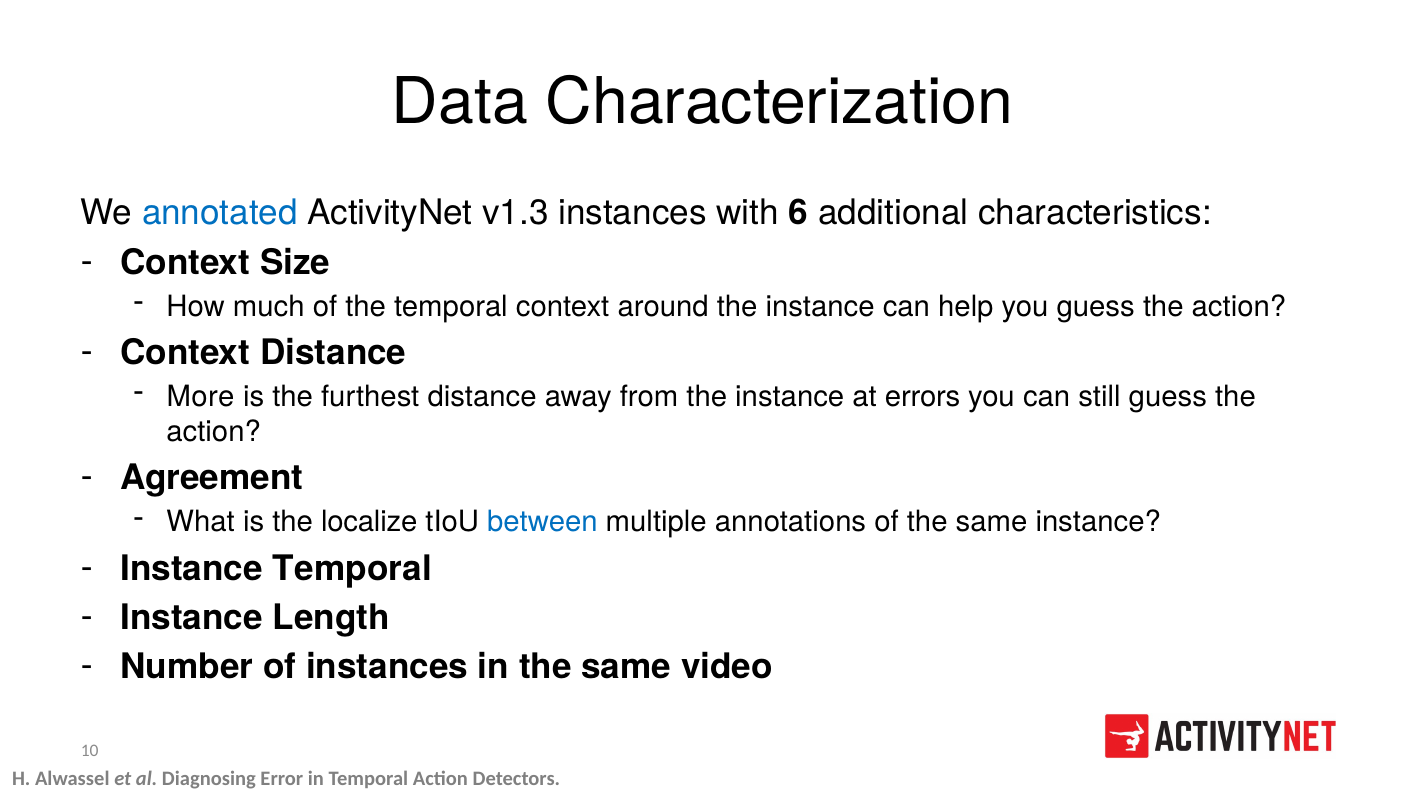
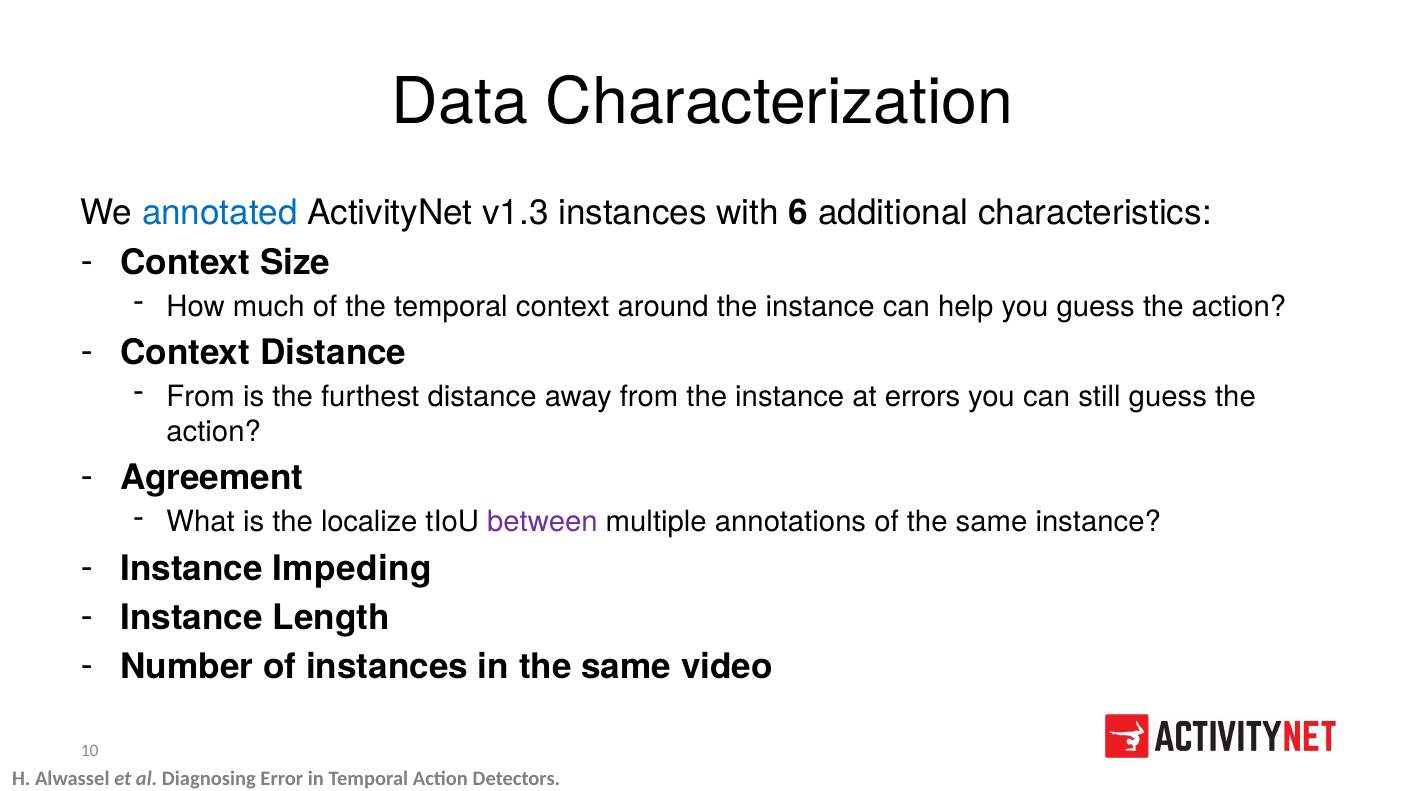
More: More -> From (201, 397)
between colour: blue -> purple (542, 522)
Instance Temporal: Temporal -> Impeding (352, 568)
